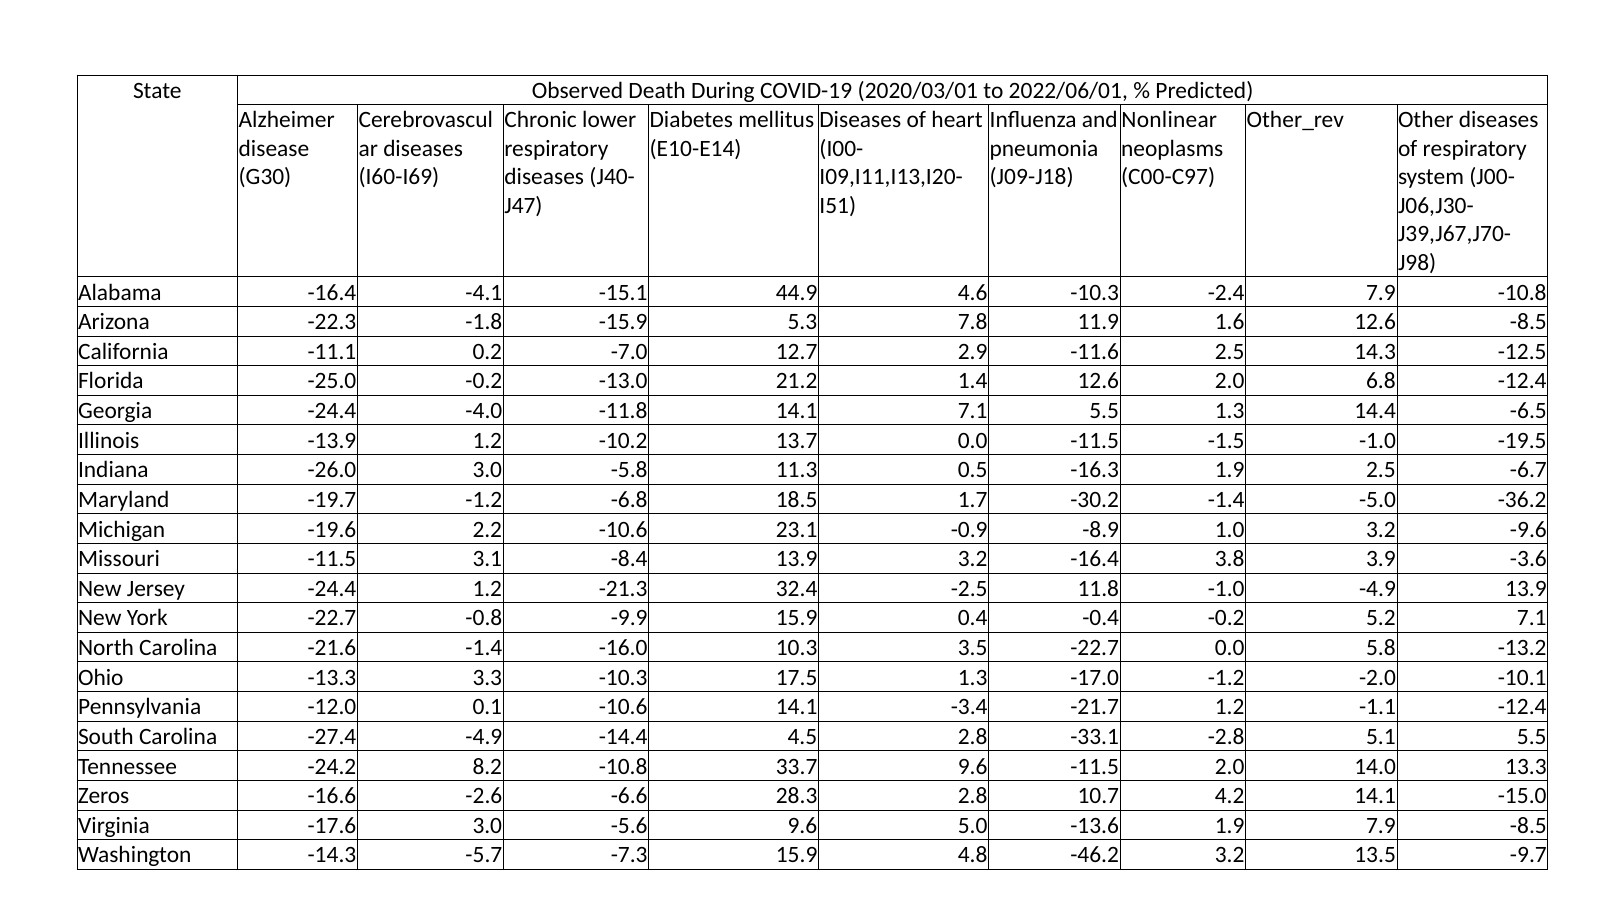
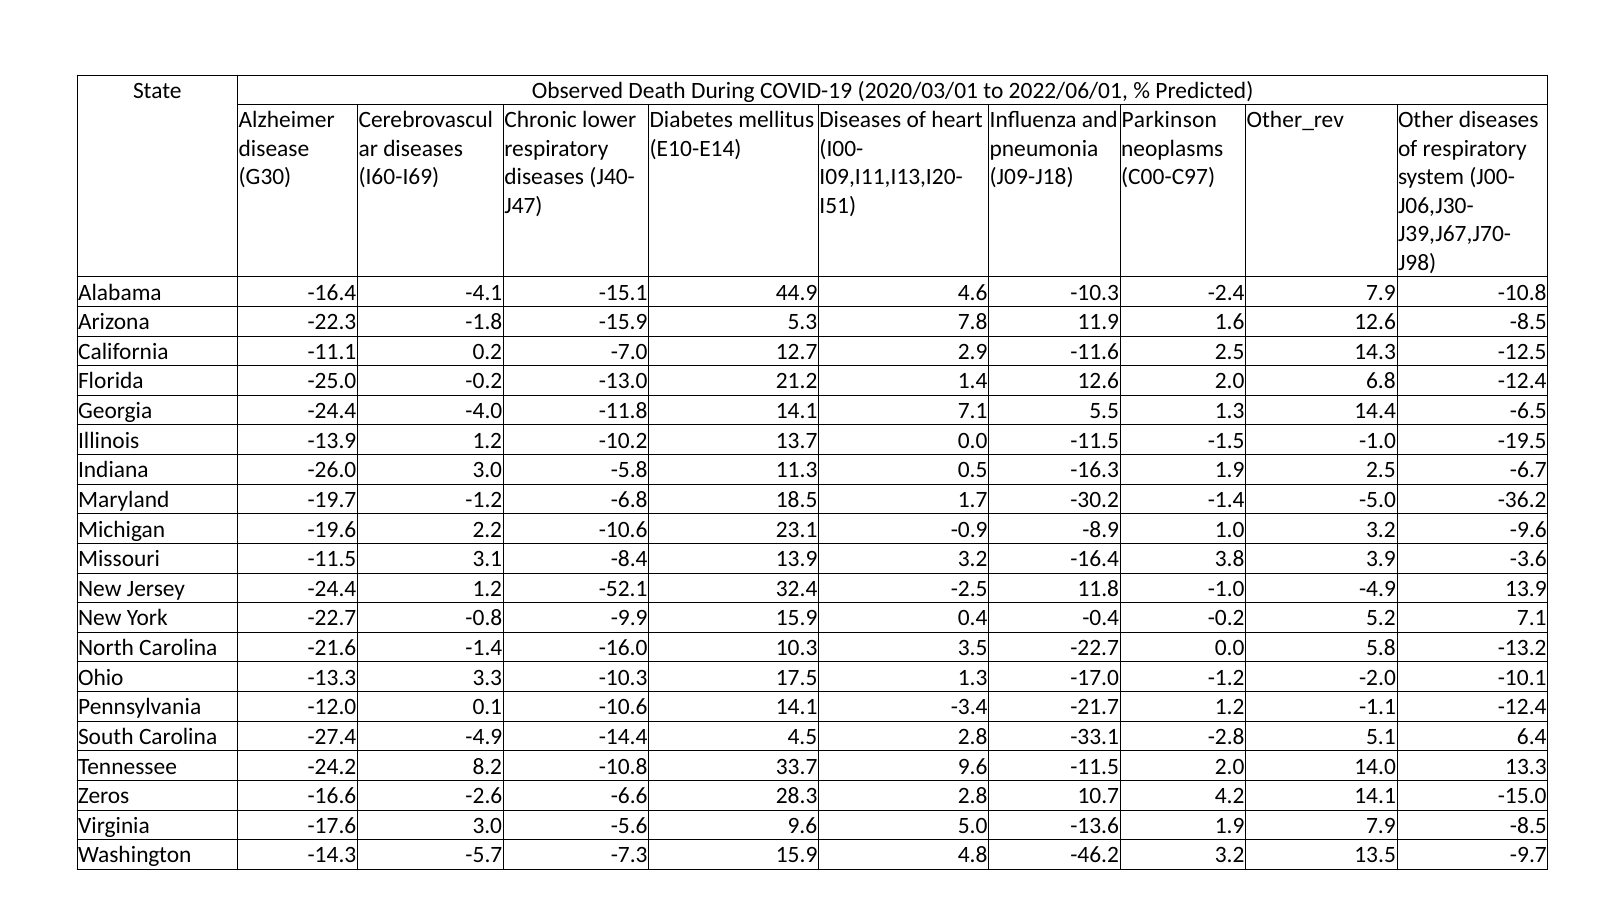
Nonlinear: Nonlinear -> Parkinson (1169, 120)
-21.3: -21.3 -> -52.1 (623, 589)
5.1 5.5: 5.5 -> 6.4 (1532, 737)
